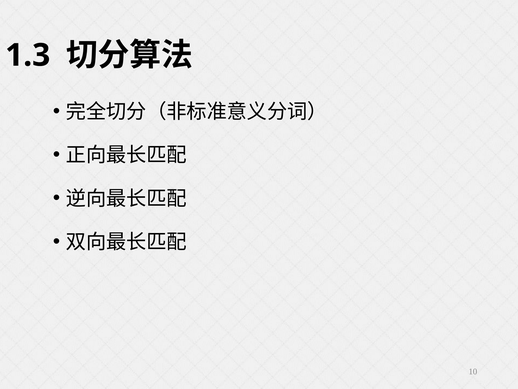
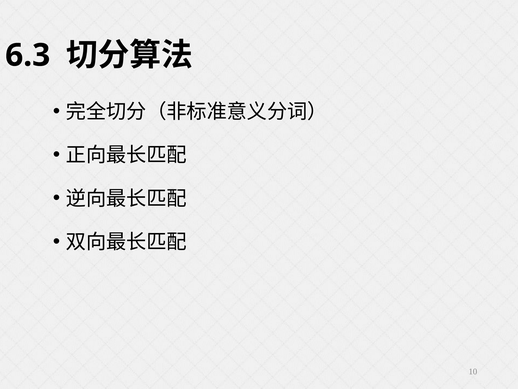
1.3: 1.3 -> 6.3 (28, 55)
